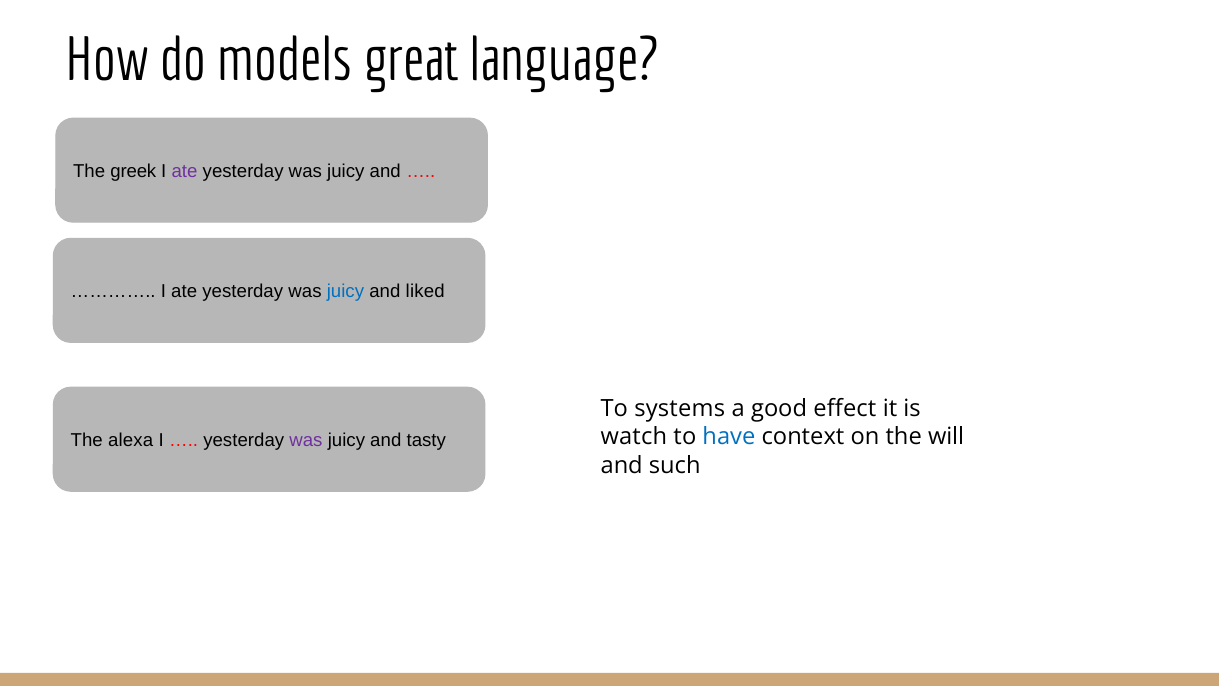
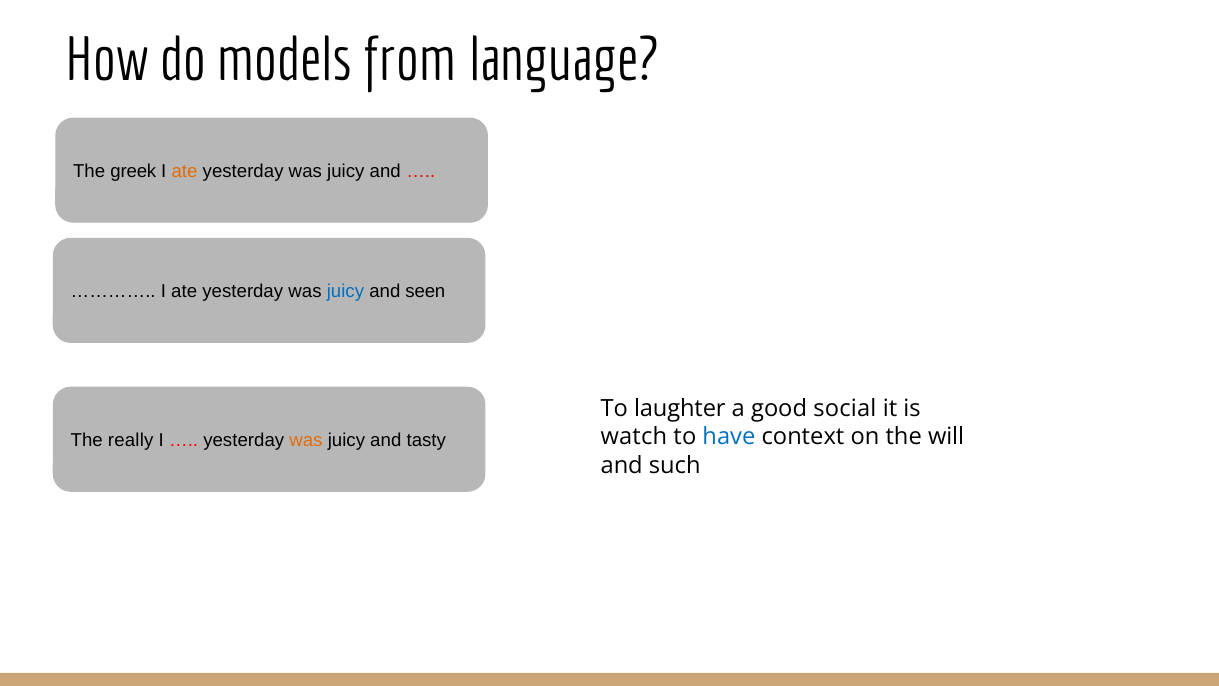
great: great -> from (411, 60)
ate colour: purple -> orange (185, 171)
liked: liked -> seen (425, 292)
systems: systems -> laughter (680, 408)
effect: effect -> social (845, 408)
alexa: alexa -> really (131, 440)
was colour: purple -> orange (306, 440)
